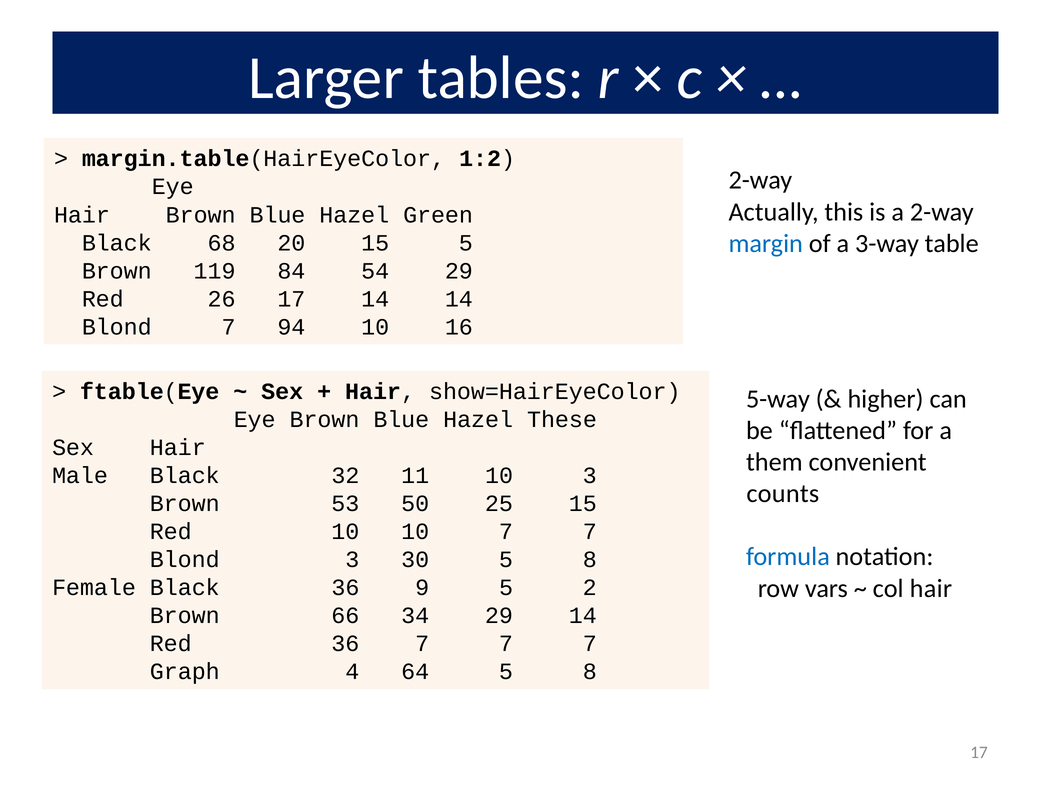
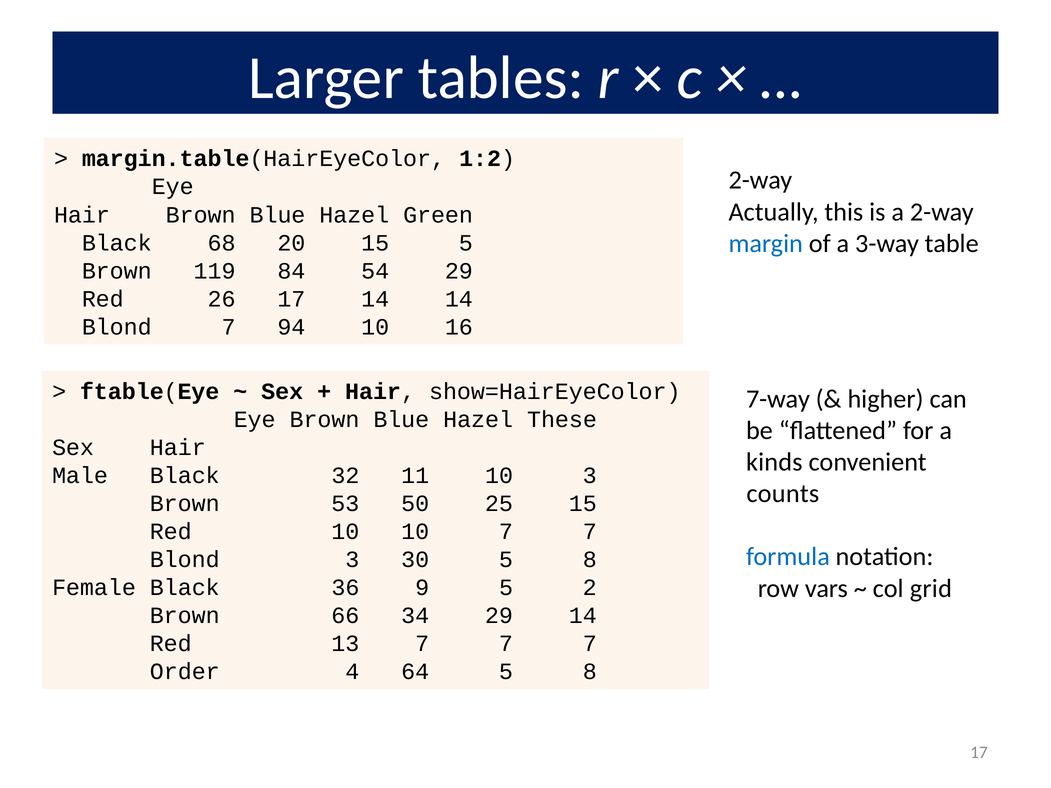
5-way: 5-way -> 7-way (778, 399)
them: them -> kinds (774, 462)
col hair: hair -> grid (931, 589)
Red 36: 36 -> 13 (345, 644)
Graph: Graph -> Order (185, 672)
